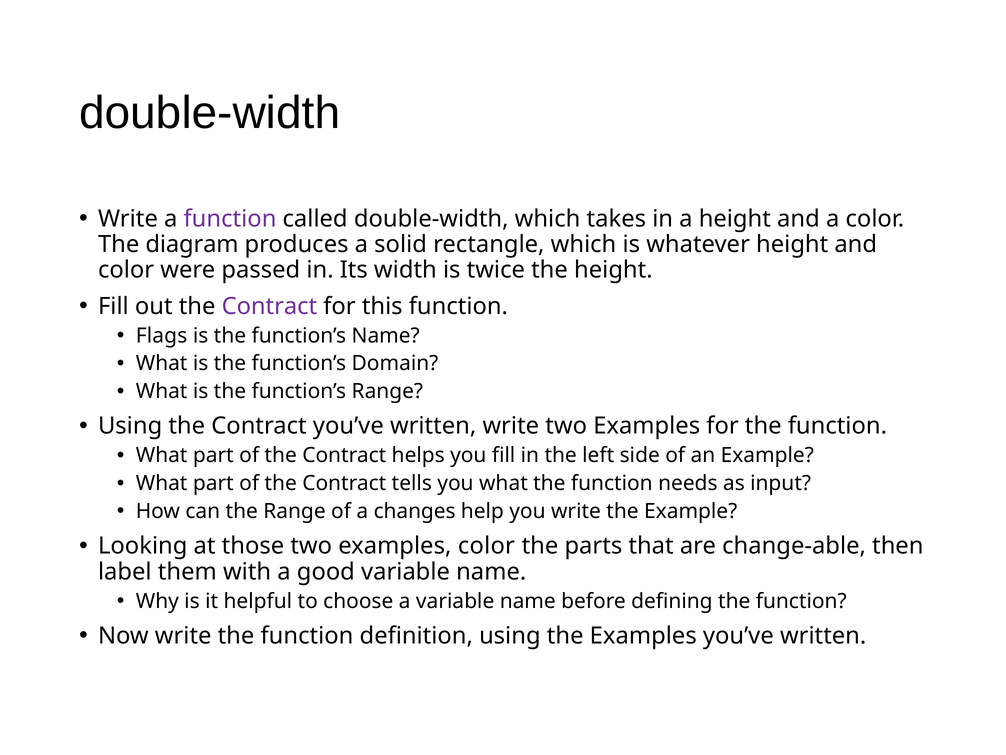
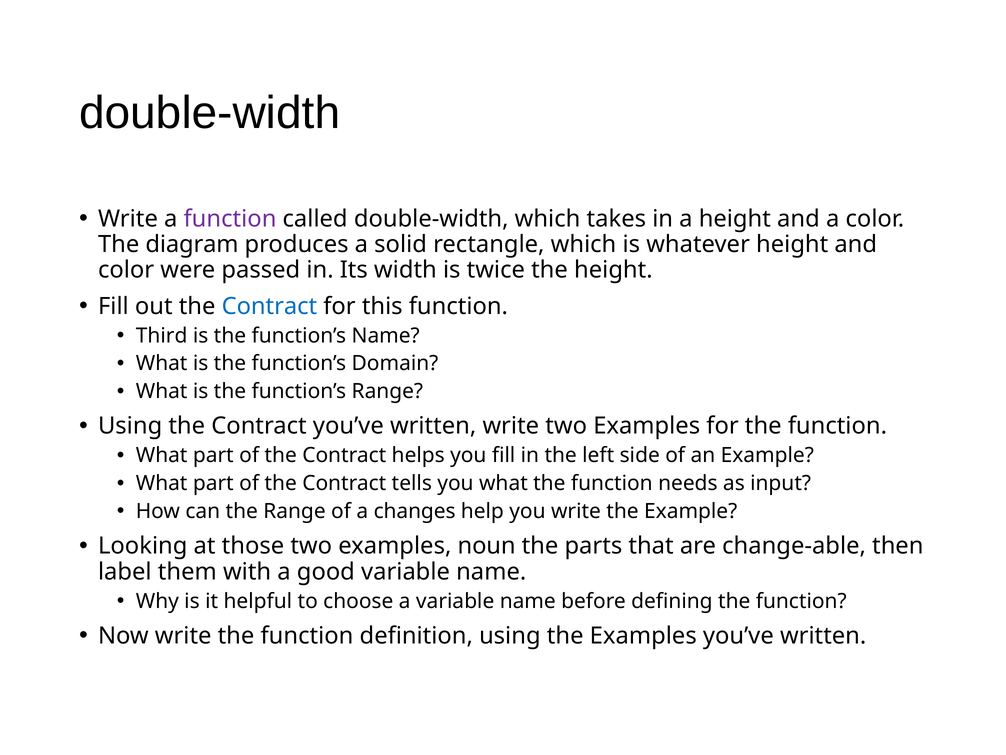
Contract colour: purple -> blue (269, 306)
Flags: Flags -> Third (162, 335)
examples color: color -> noun (487, 546)
